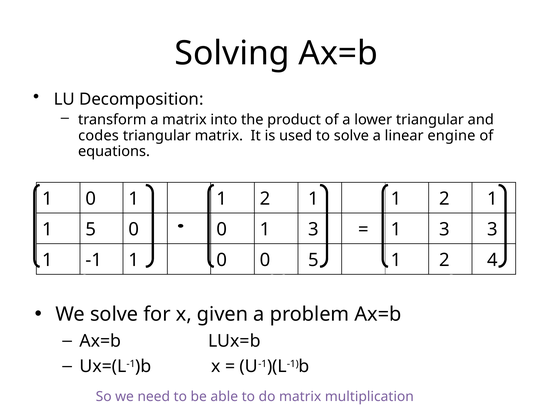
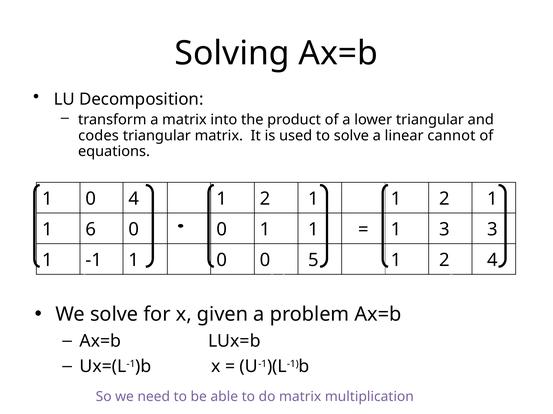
engine: engine -> cannot (451, 136)
1 0 1: 1 -> 4 (134, 199)
1 5: 5 -> 6 (91, 230)
0 1 3: 3 -> 1 (314, 230)
